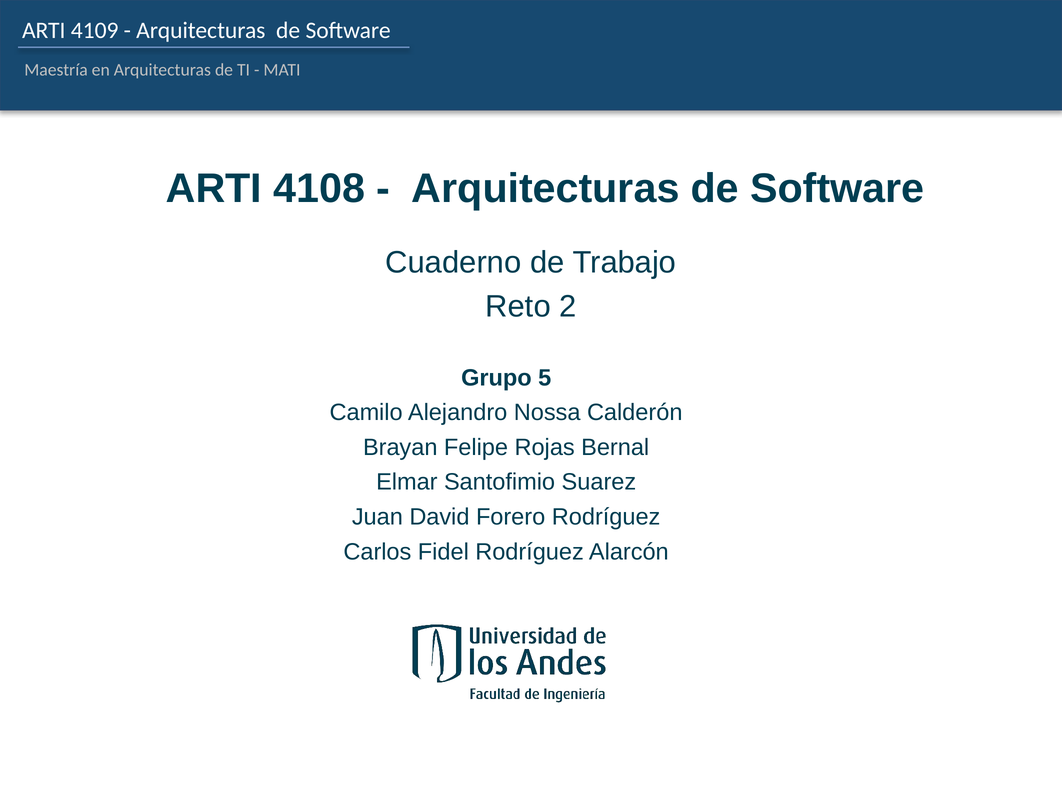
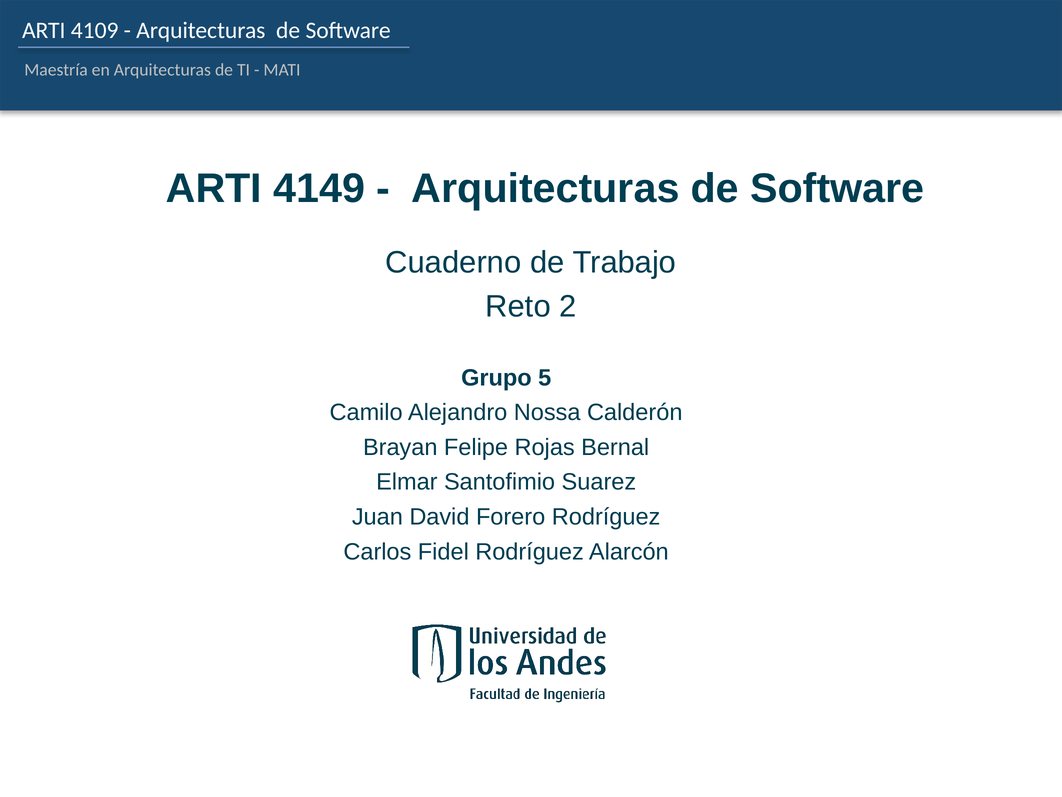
4108: 4108 -> 4149 (319, 189)
